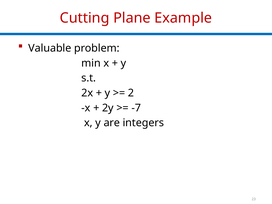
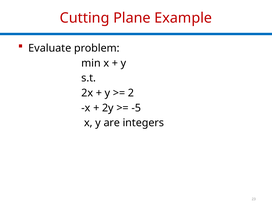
Valuable: Valuable -> Evaluate (50, 48)
-7: -7 -> -5 (136, 108)
